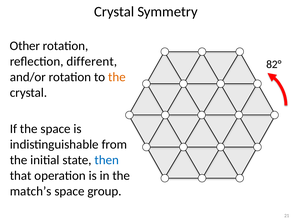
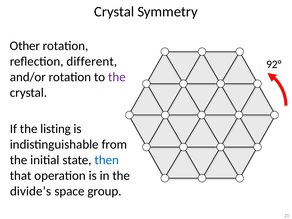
82°: 82° -> 92° (274, 64)
the colour: orange -> purple (117, 77)
the space: space -> listing (56, 129)
match’s: match’s -> divide’s (31, 191)
